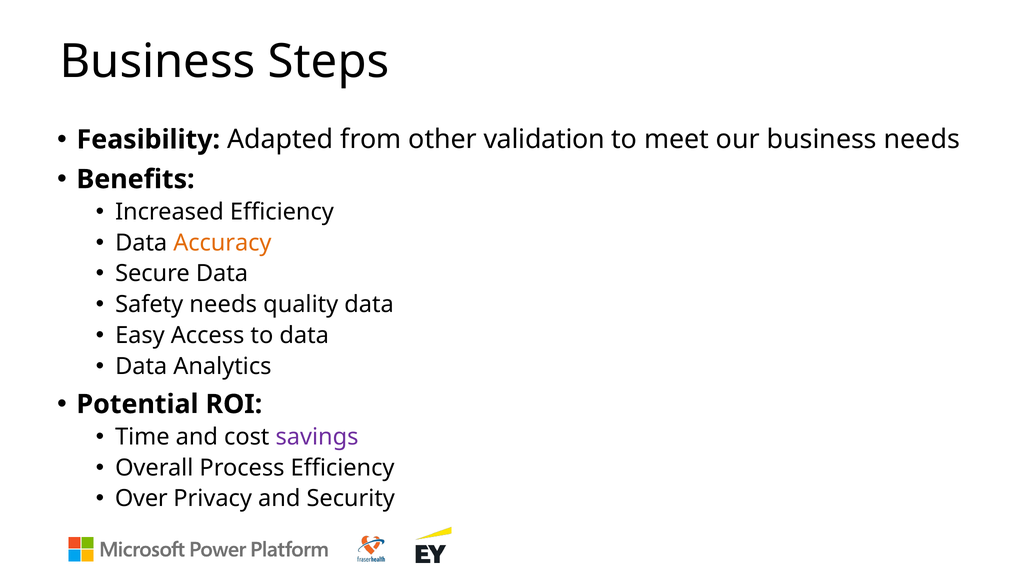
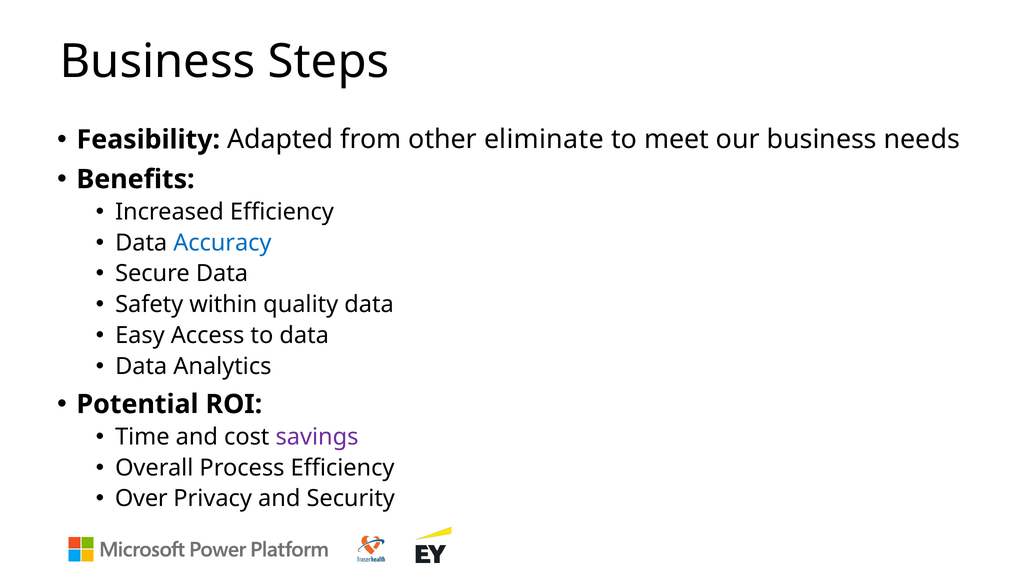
validation: validation -> eliminate (544, 140)
Accuracy colour: orange -> blue (222, 243)
Safety needs: needs -> within (223, 304)
